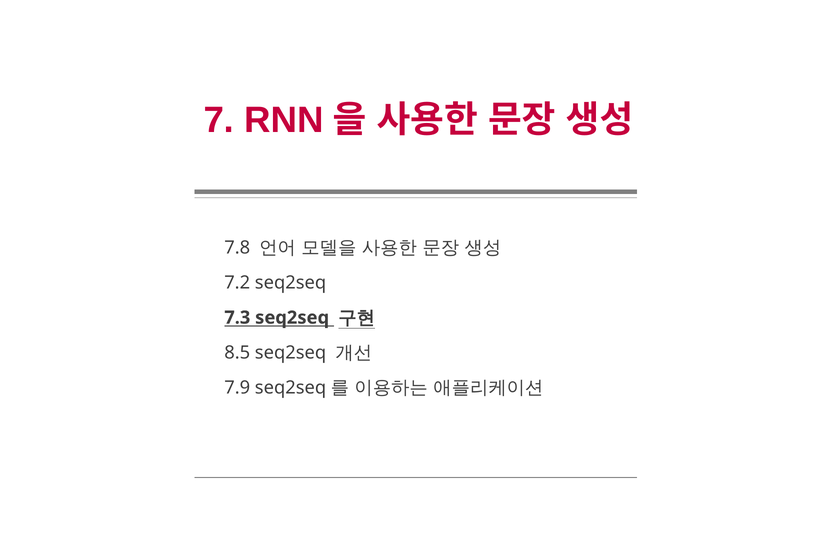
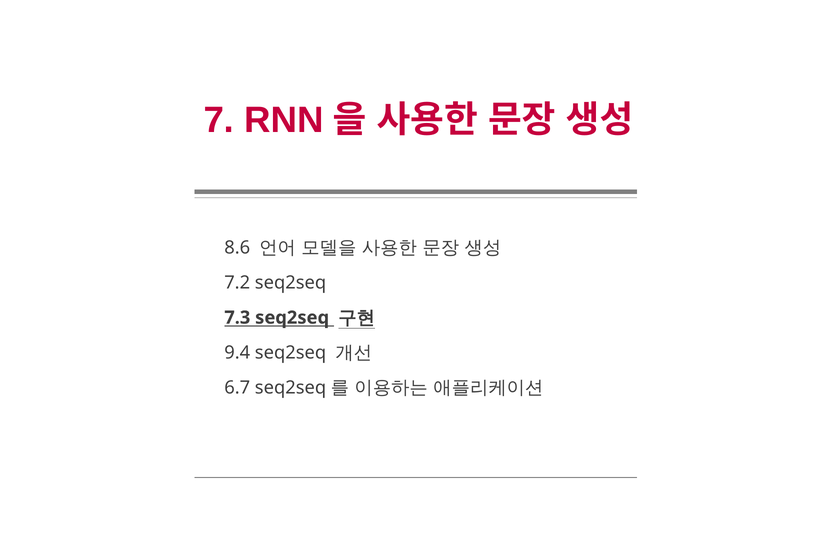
7.8: 7.8 -> 8.6 (237, 248)
8.5: 8.5 -> 9.4 (237, 353)
7.9: 7.9 -> 6.7 (237, 388)
